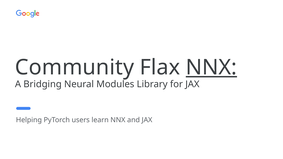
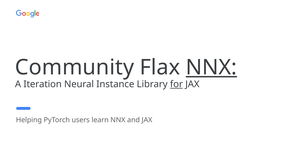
Bridging: Bridging -> Iteration (43, 84)
Modules: Modules -> Instance (115, 84)
for underline: none -> present (176, 84)
